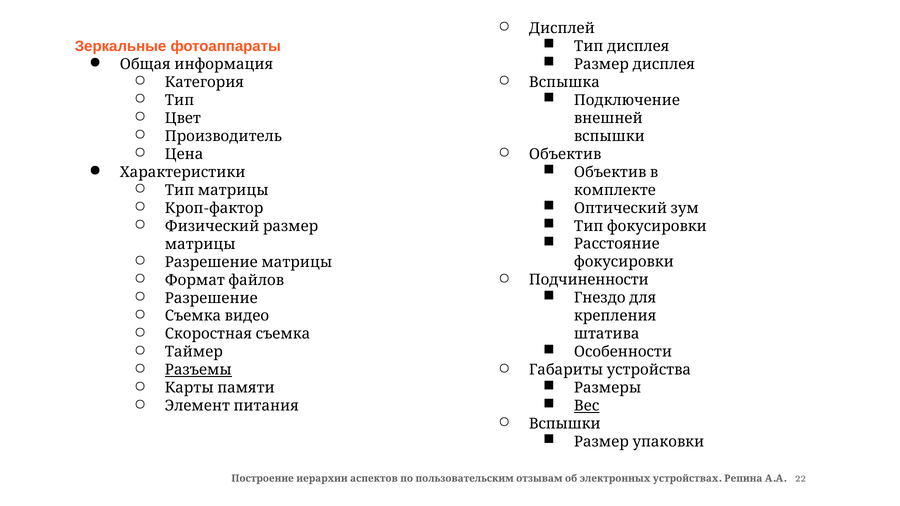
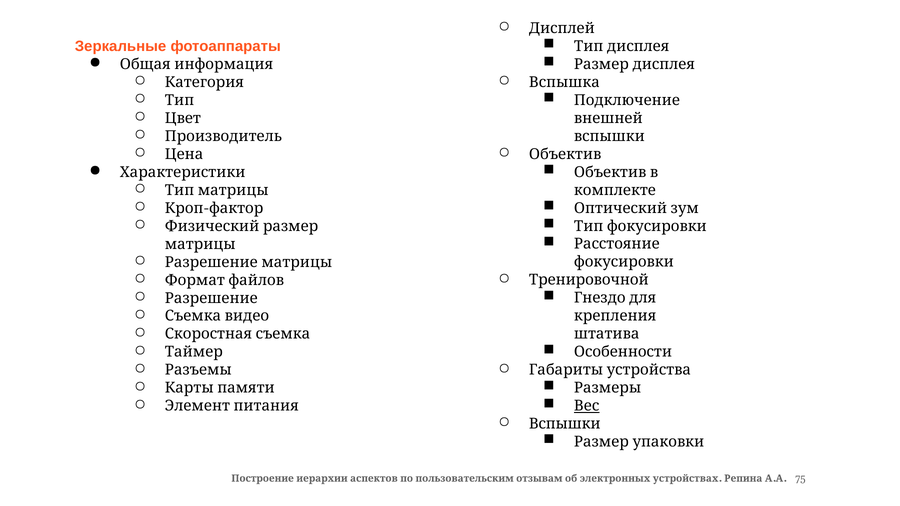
Подчиненности: Подчиненности -> Тренировочной (589, 280)
Разъемы underline: present -> none (198, 370)
22: 22 -> 75 (800, 479)
